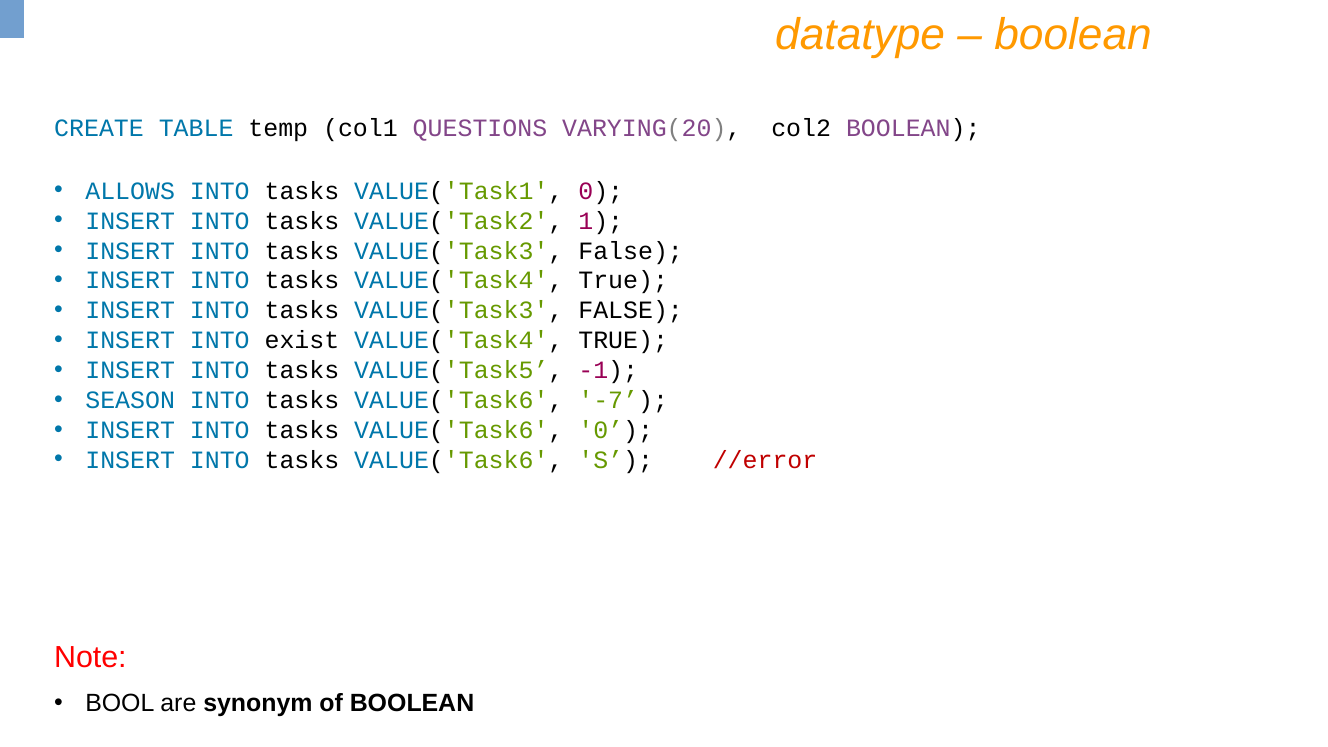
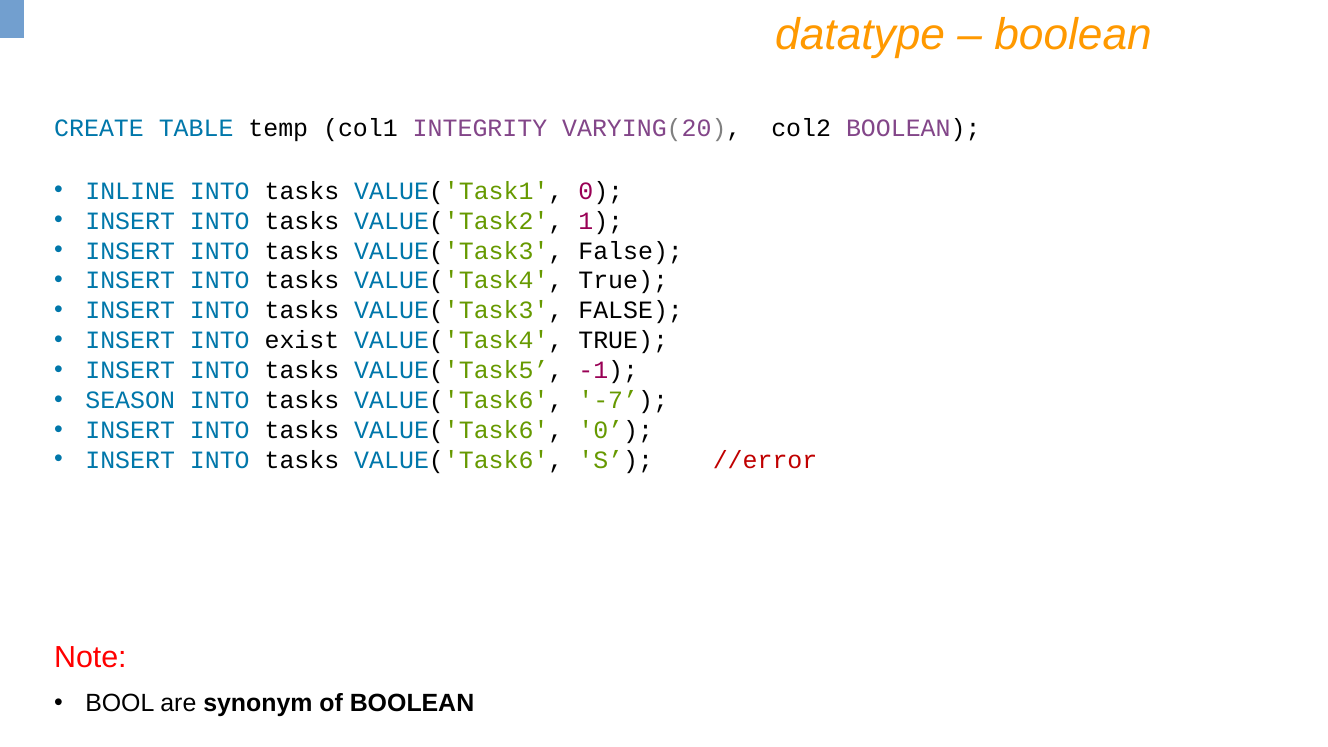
QUESTIONS: QUESTIONS -> INTEGRITY (480, 128)
ALLOWS: ALLOWS -> INLINE (130, 191)
